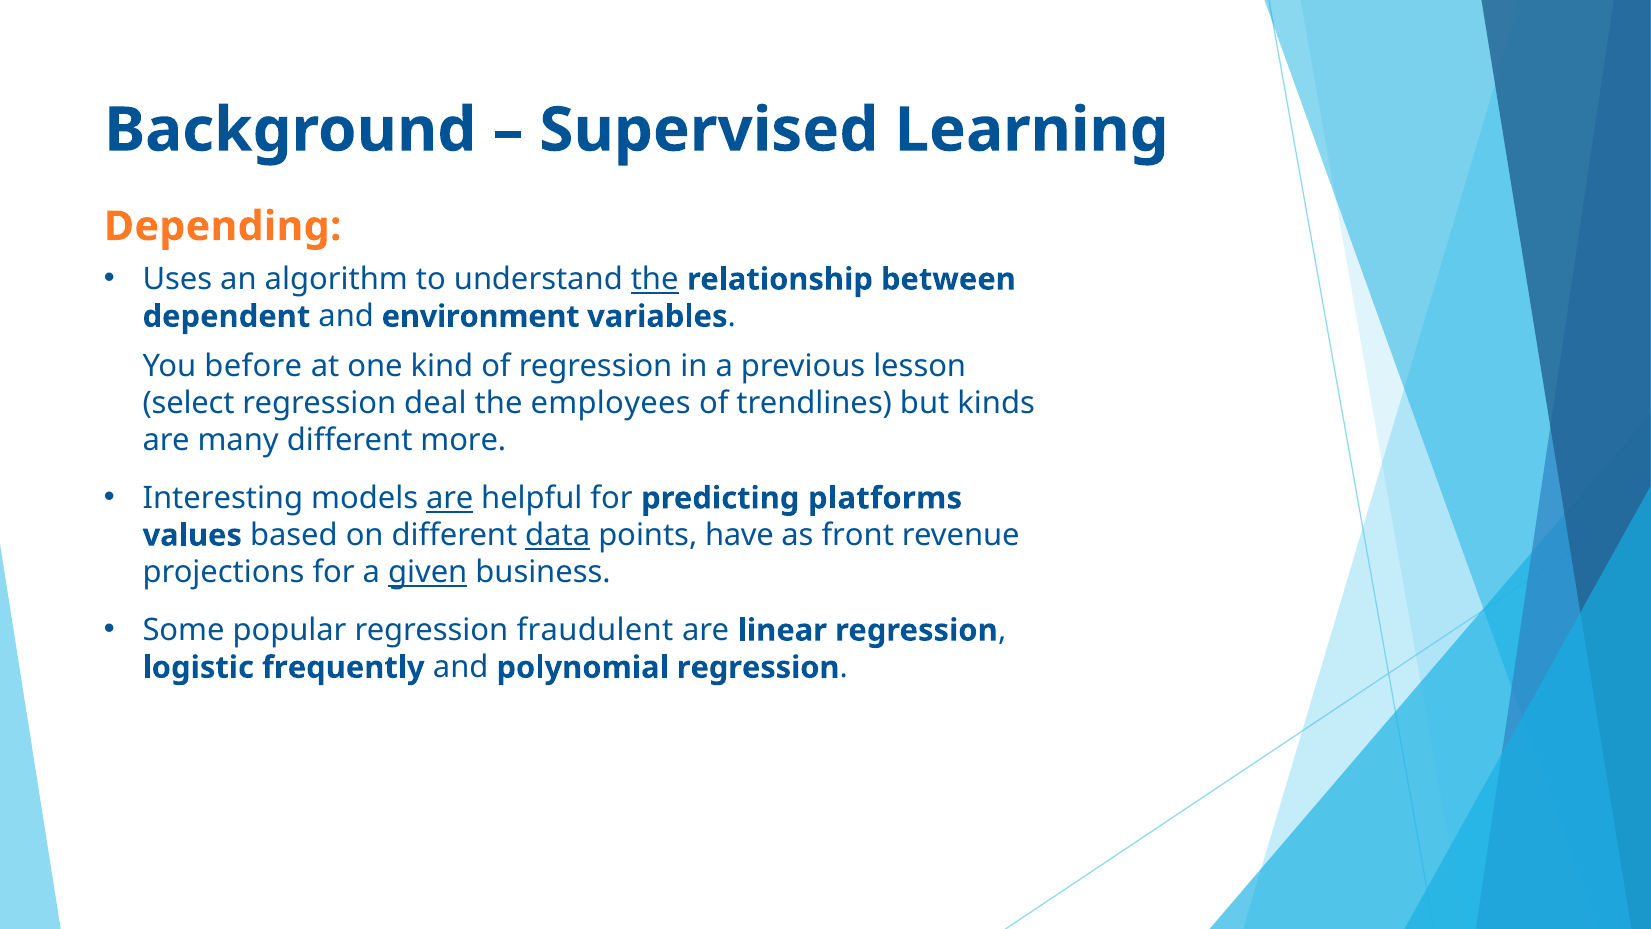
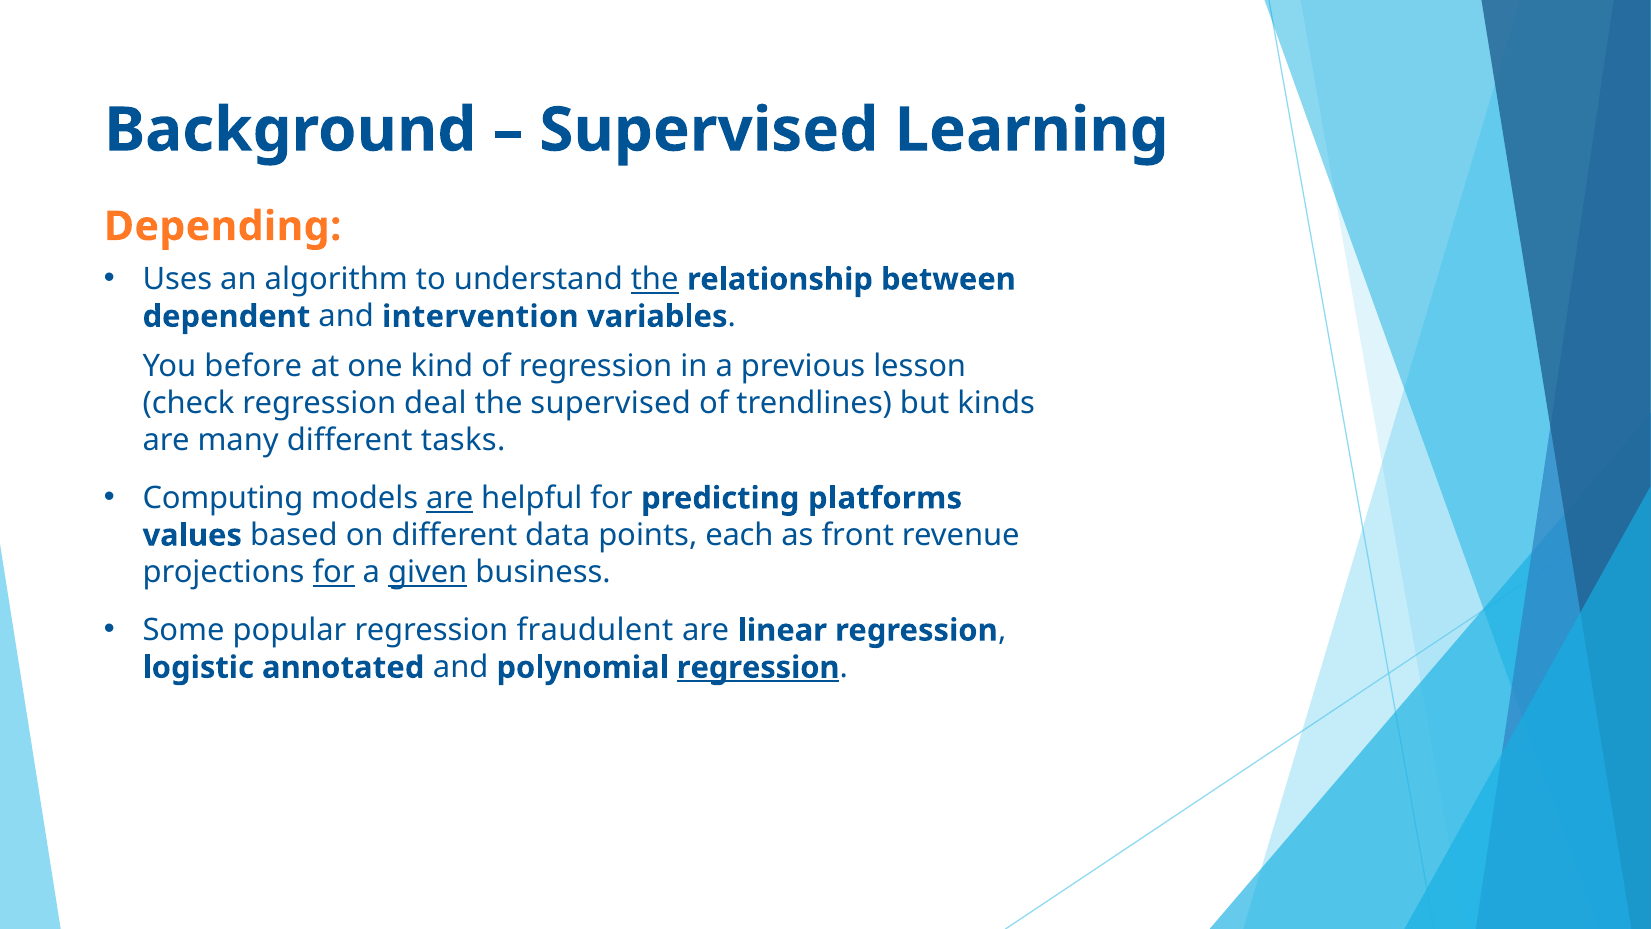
environment: environment -> intervention (480, 316)
select: select -> check (188, 403)
the employees: employees -> supervised (611, 403)
more: more -> tasks (463, 440)
Interesting: Interesting -> Computing (223, 498)
data underline: present -> none (558, 535)
have: have -> each (739, 535)
for underline: none -> present (334, 572)
frequently: frequently -> annotated (343, 667)
regression underline: none -> present (758, 667)
